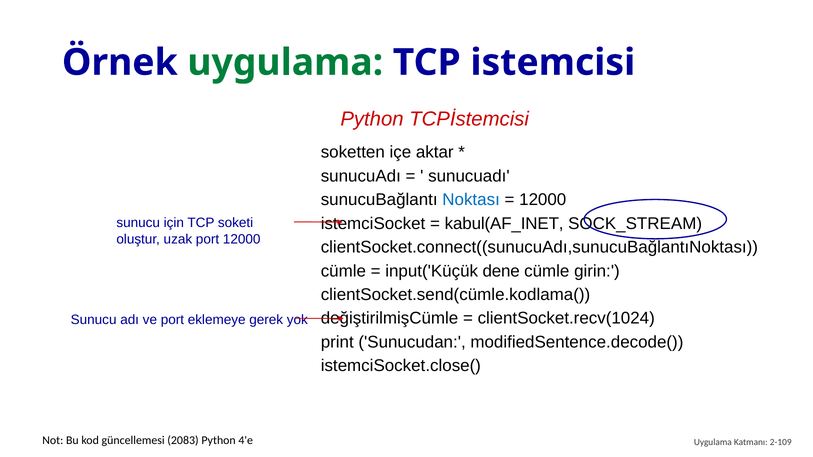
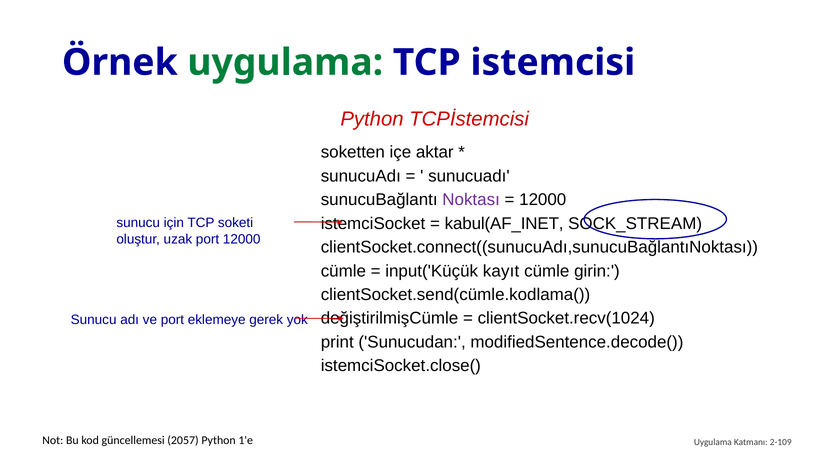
Noktası colour: blue -> purple (471, 200)
dene: dene -> kayıt (501, 271)
2083: 2083 -> 2057 (183, 441)
4'e: 4'e -> 1'e (246, 441)
